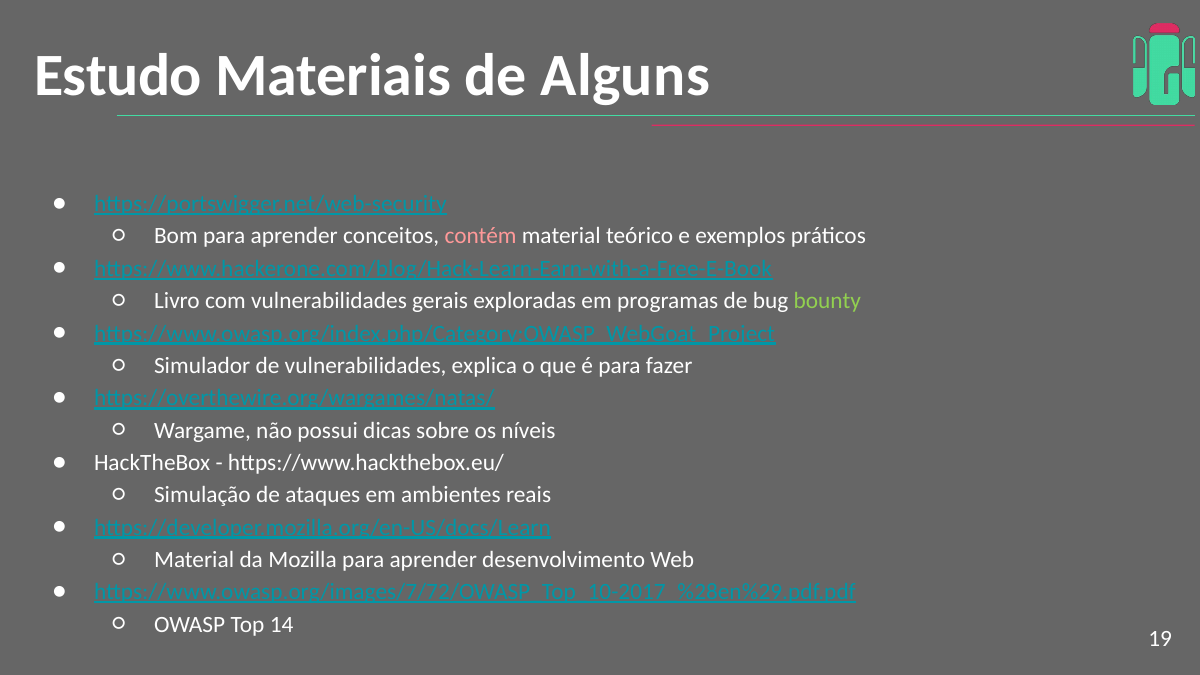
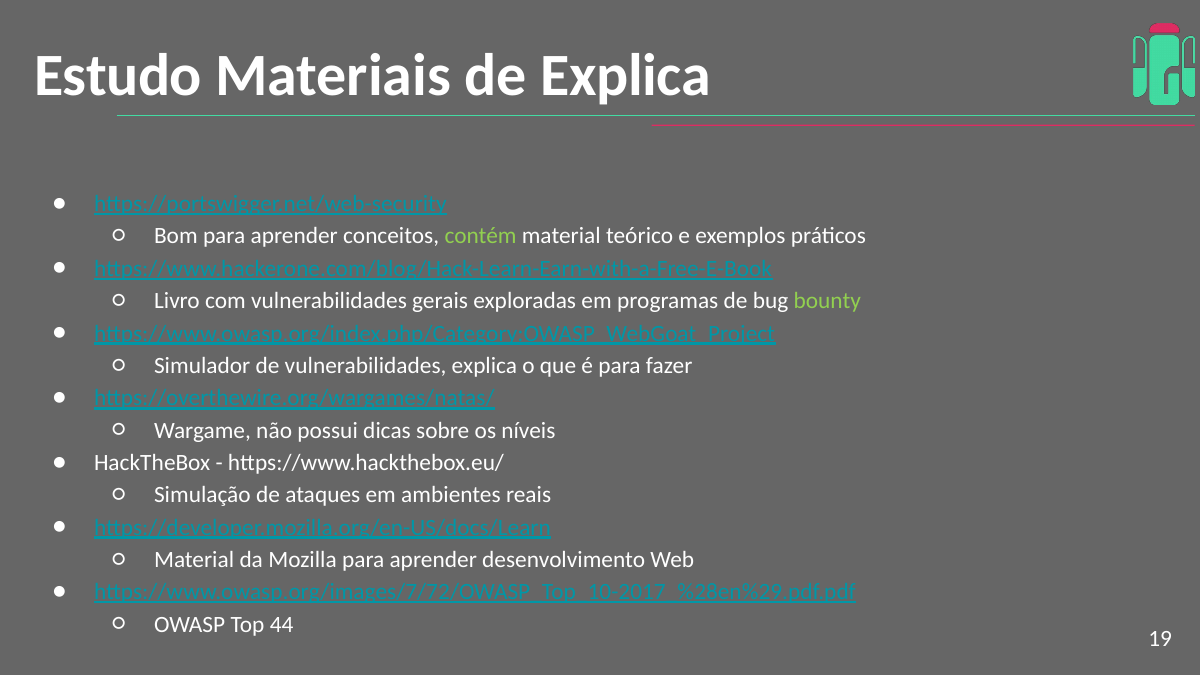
de Alguns: Alguns -> Explica (626, 76)
contém colour: pink -> light green (481, 236)
14: 14 -> 44 (282, 625)
